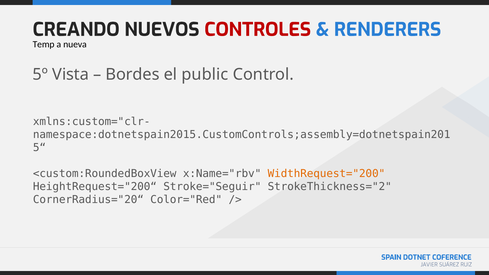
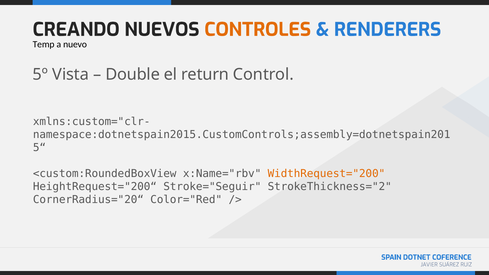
CONTROLES colour: red -> orange (258, 30)
nueva: nueva -> nuevo (75, 44)
Bordes: Bordes -> Double (133, 75)
public: public -> return (205, 75)
